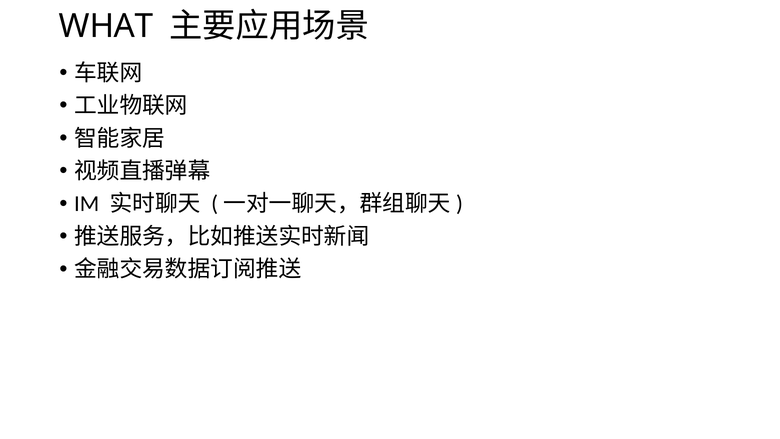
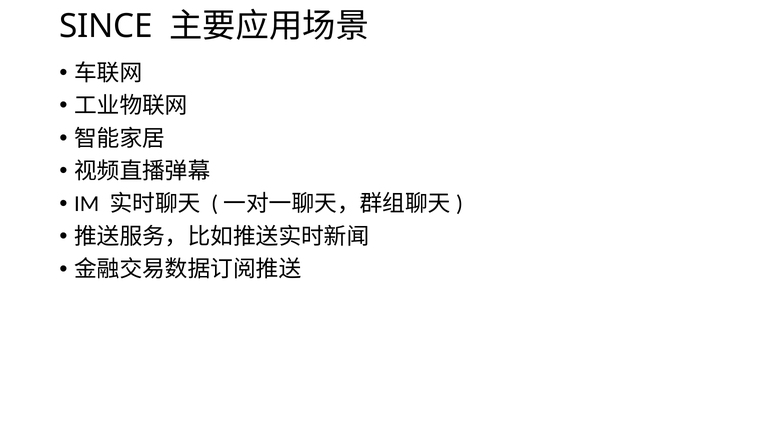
WHAT: WHAT -> SINCE (106, 26)
